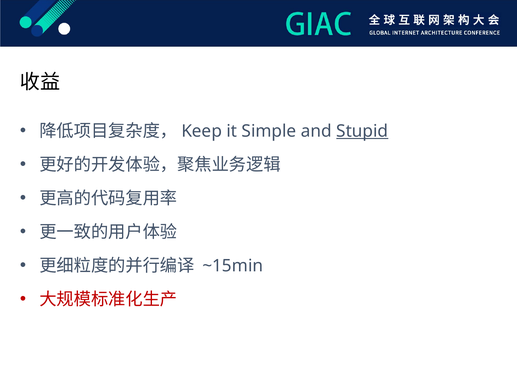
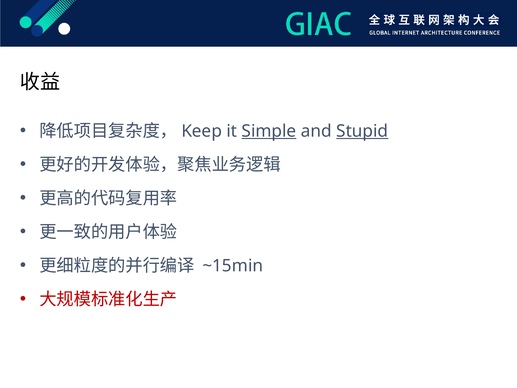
Simple underline: none -> present (269, 131)
